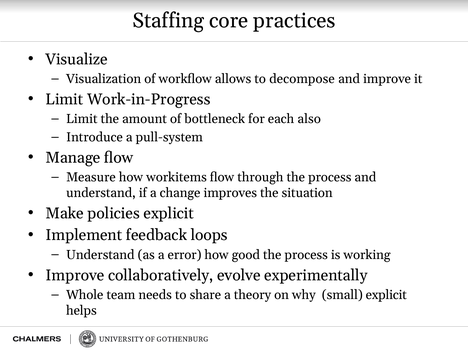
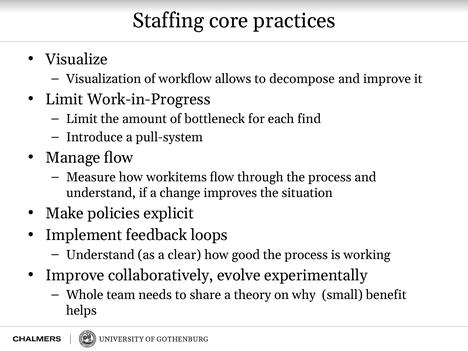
also: also -> find (309, 119)
error: error -> clear (184, 255)
small explicit: explicit -> benefit (386, 295)
